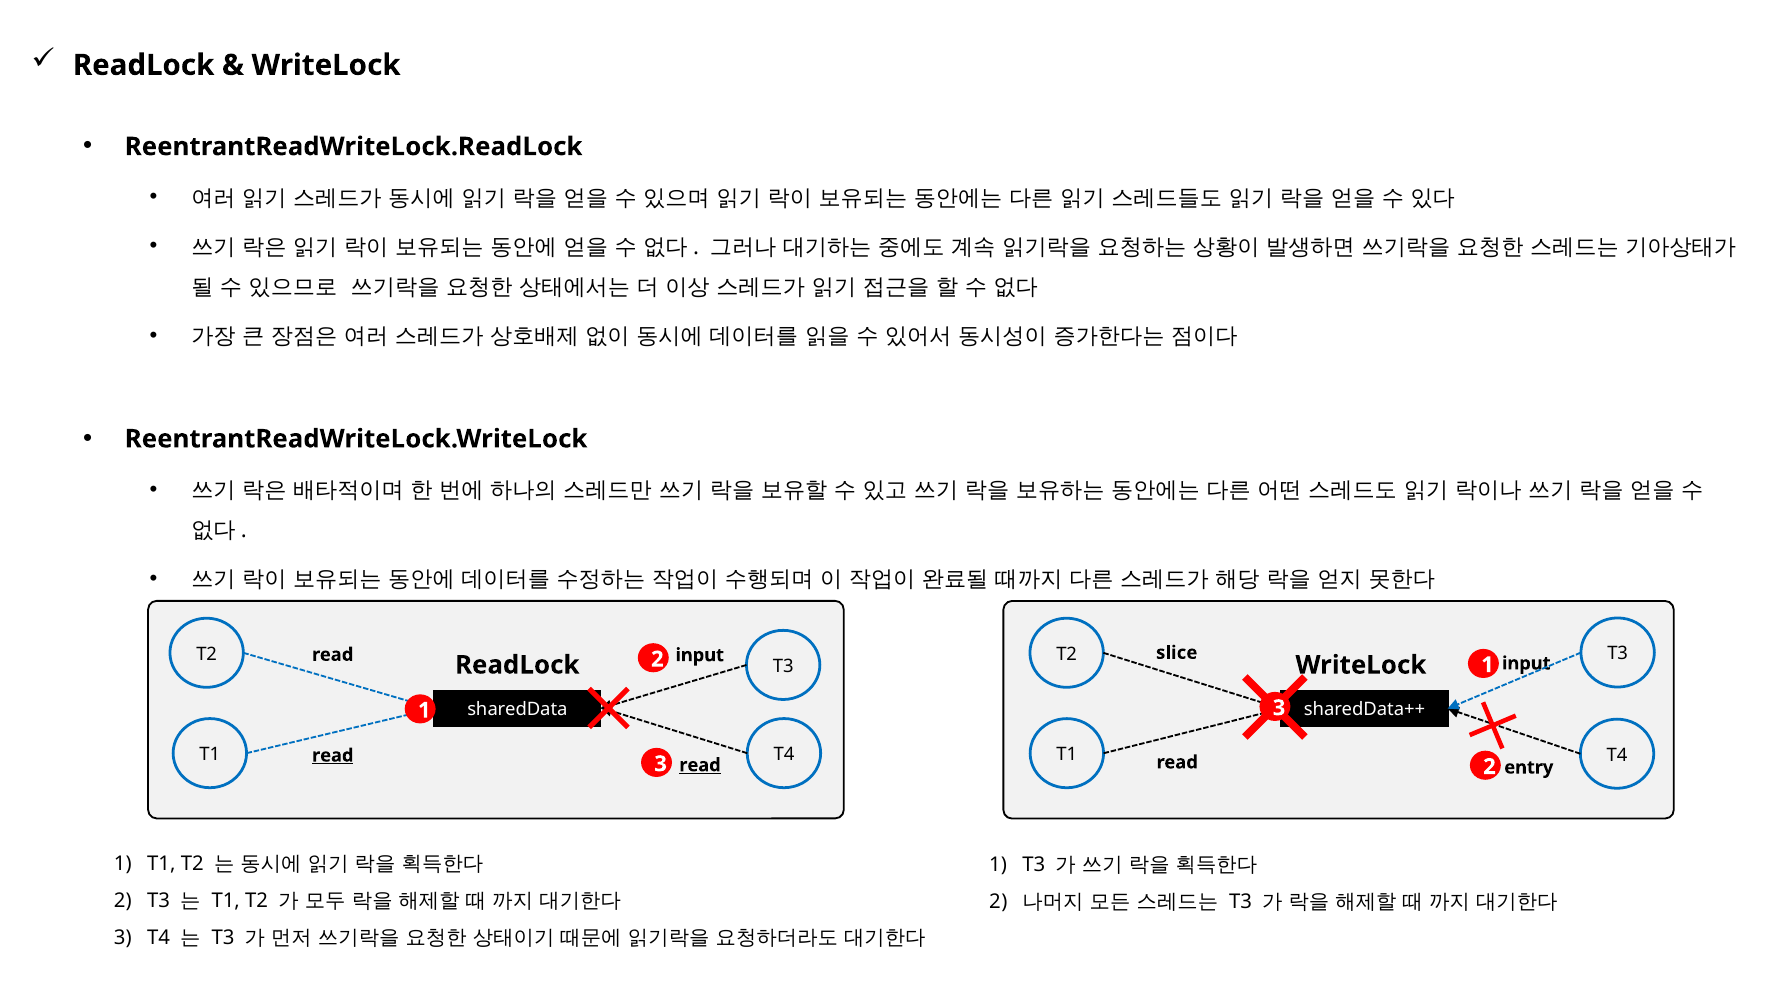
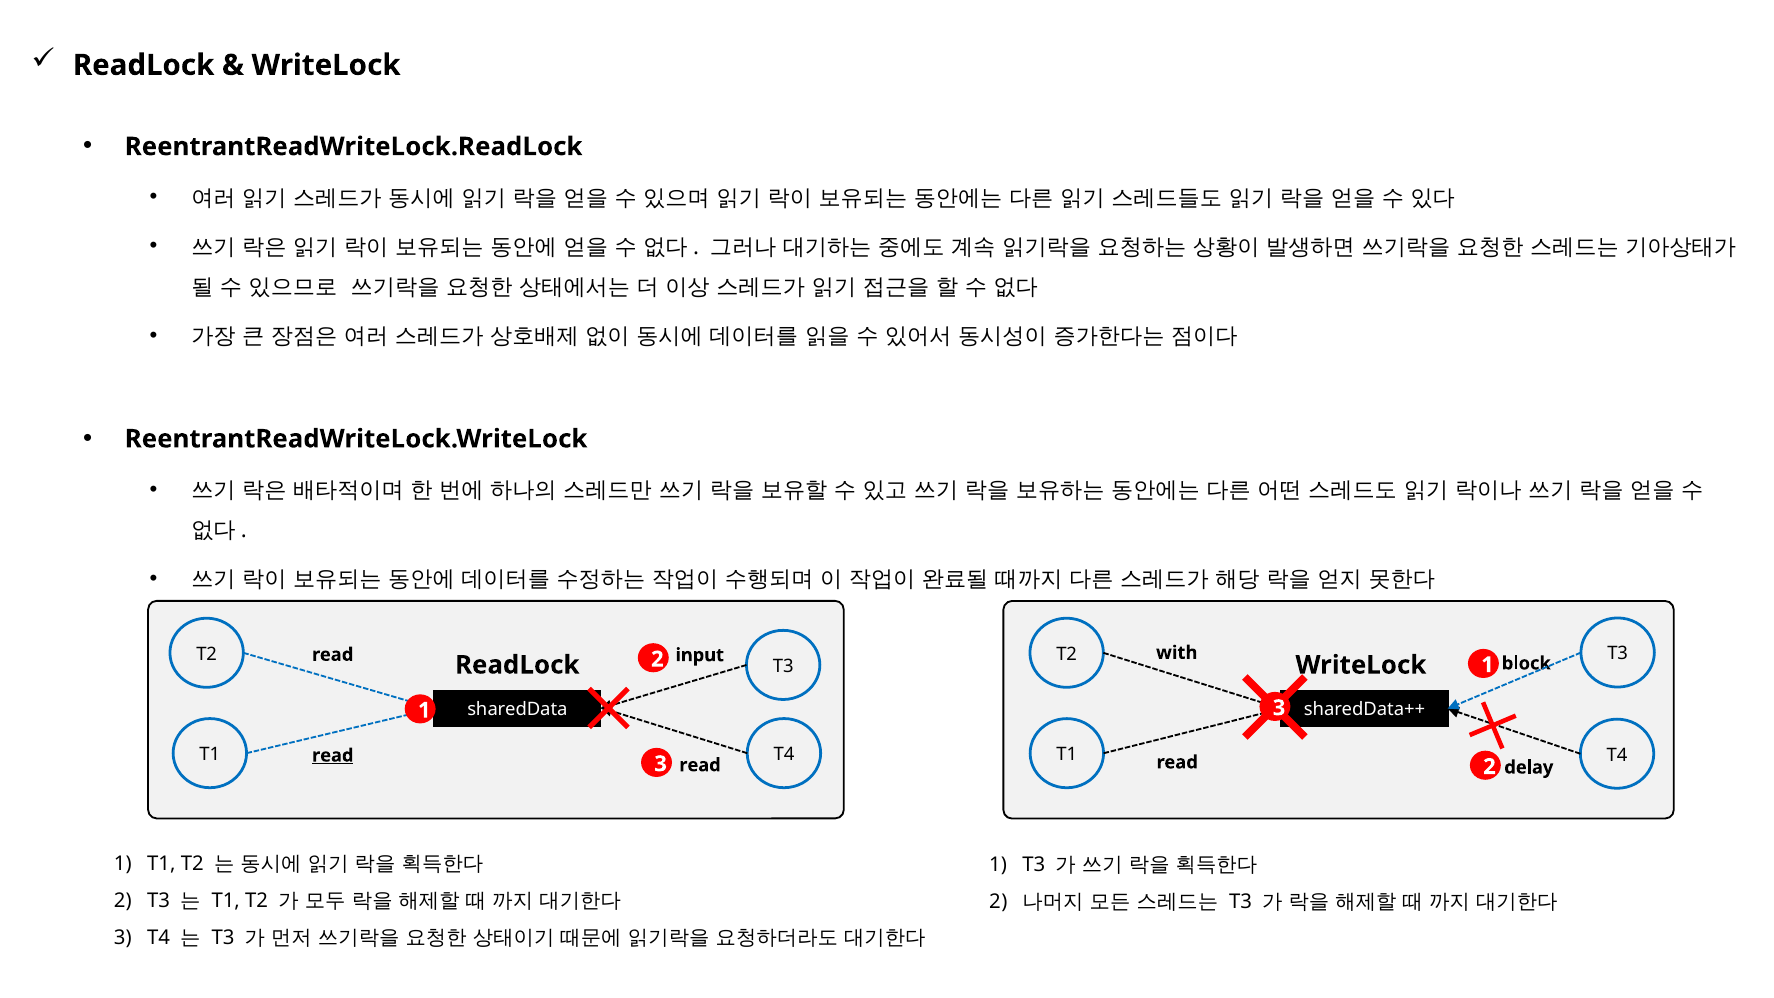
slice: slice -> with (1177, 653)
input: input -> block (1526, 663)
read underline: present -> none (700, 765)
entry: entry -> delay (1529, 767)
